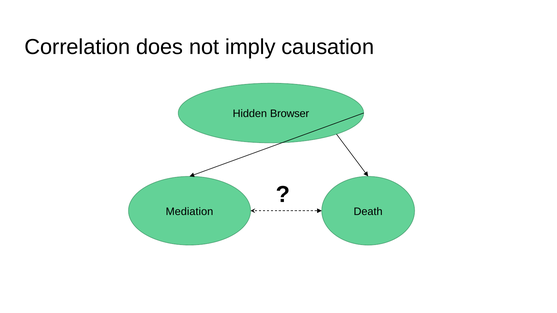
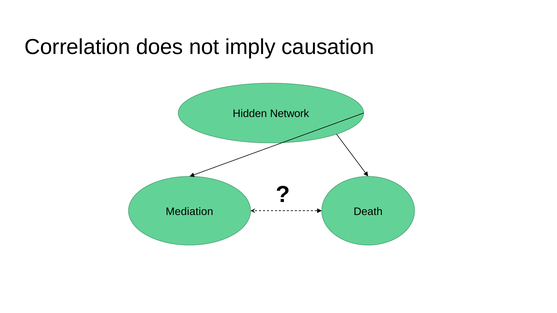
Browser: Browser -> Network (290, 114)
